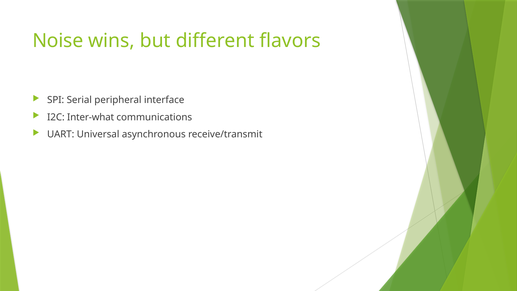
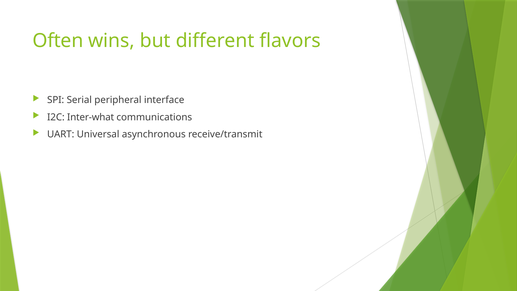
Noise: Noise -> Often (58, 41)
